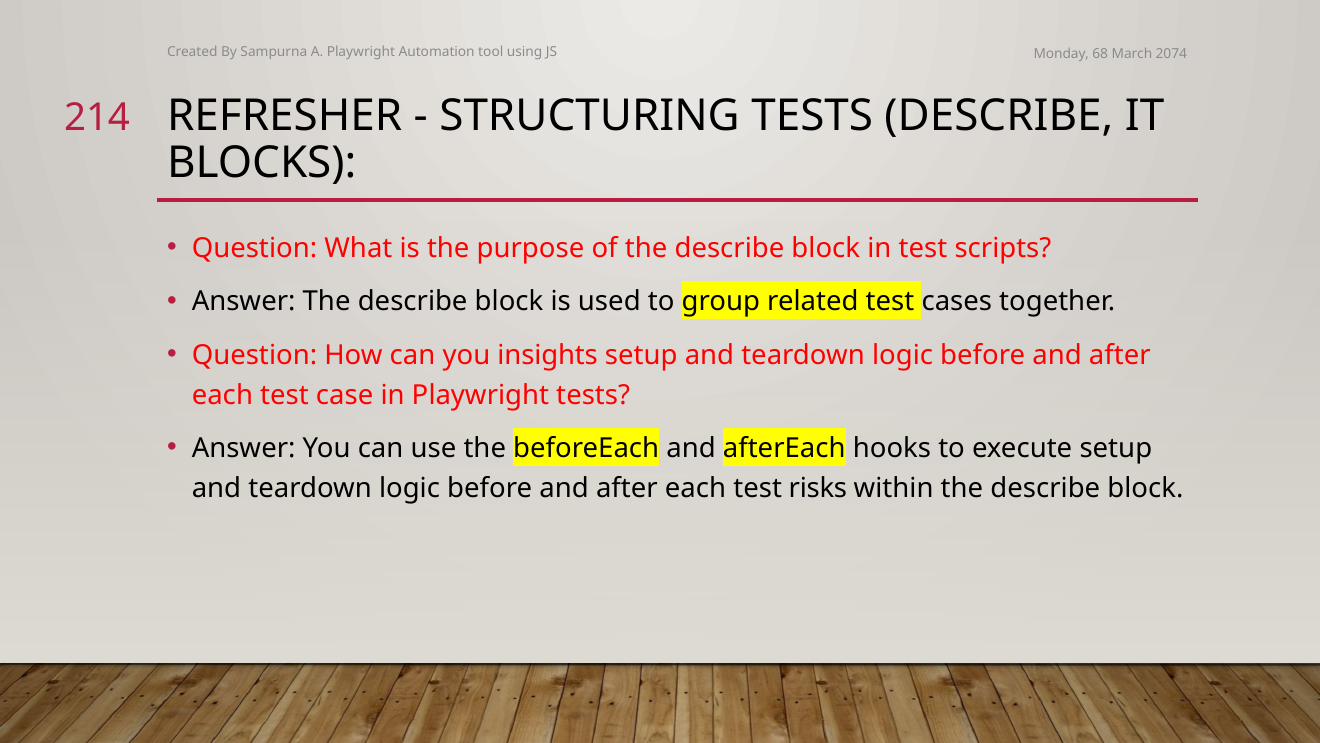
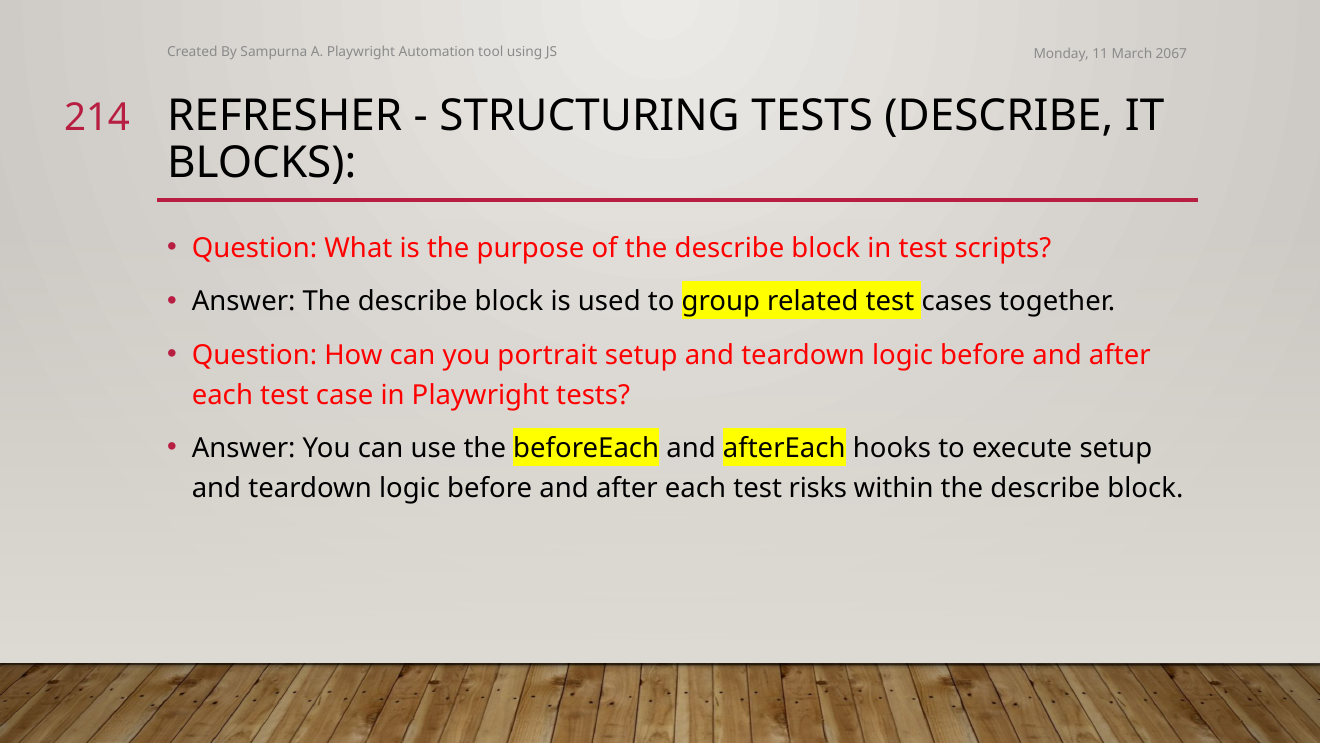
68: 68 -> 11 (1100, 53)
2074: 2074 -> 2067 (1171, 53)
insights: insights -> portrait (547, 355)
